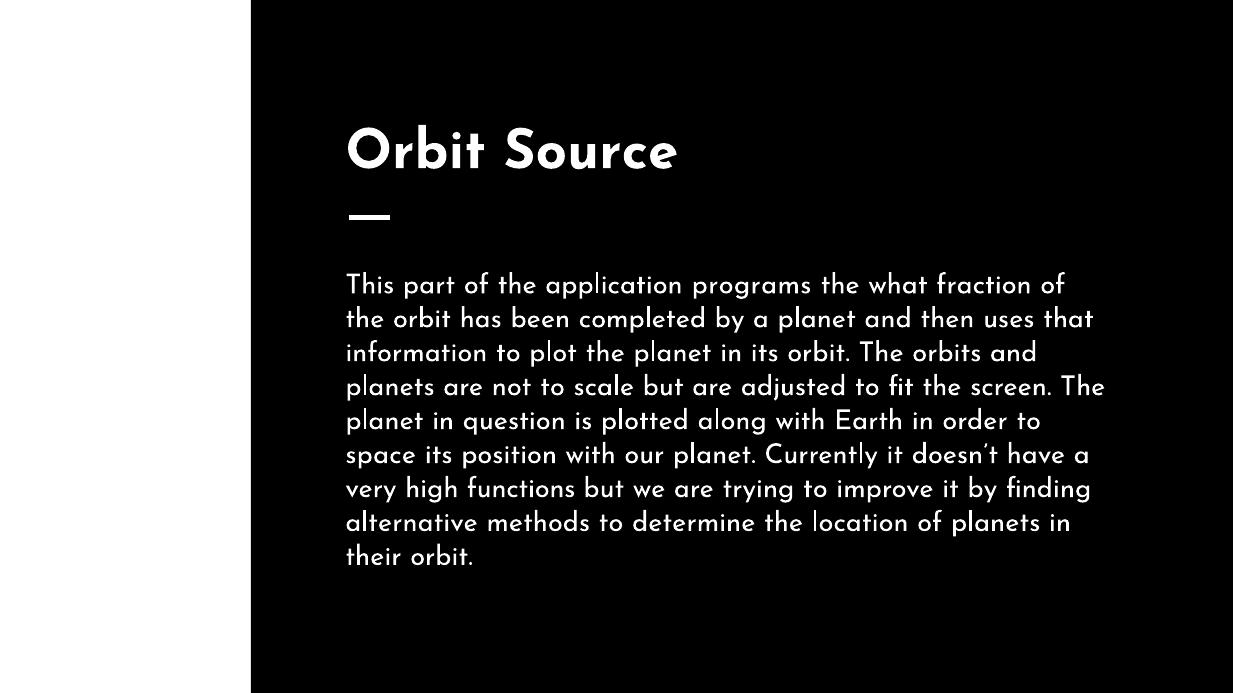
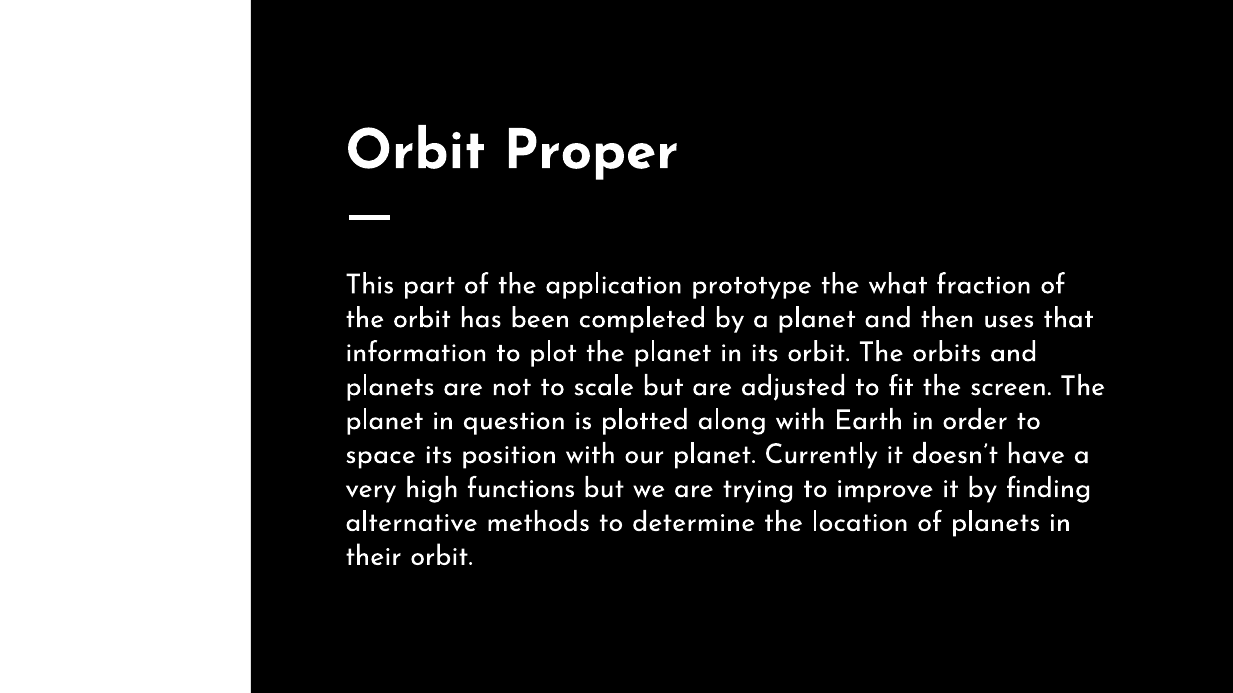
Source: Source -> Proper (591, 150)
programs: programs -> prototype (752, 285)
